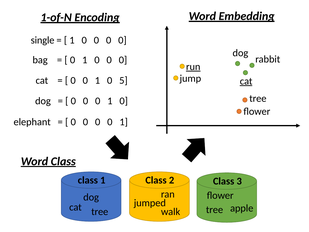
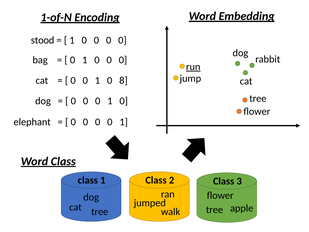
single: single -> stood (43, 40)
5: 5 -> 8 (123, 80)
cat underline: present -> none (246, 81)
